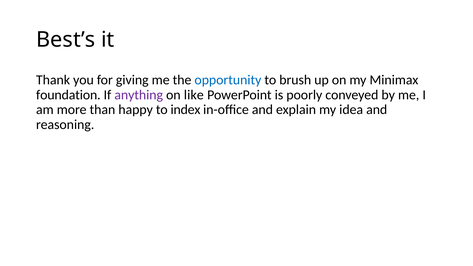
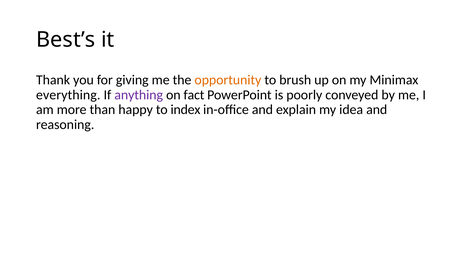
opportunity colour: blue -> orange (228, 80)
foundation: foundation -> everything (68, 95)
like: like -> fact (194, 95)
